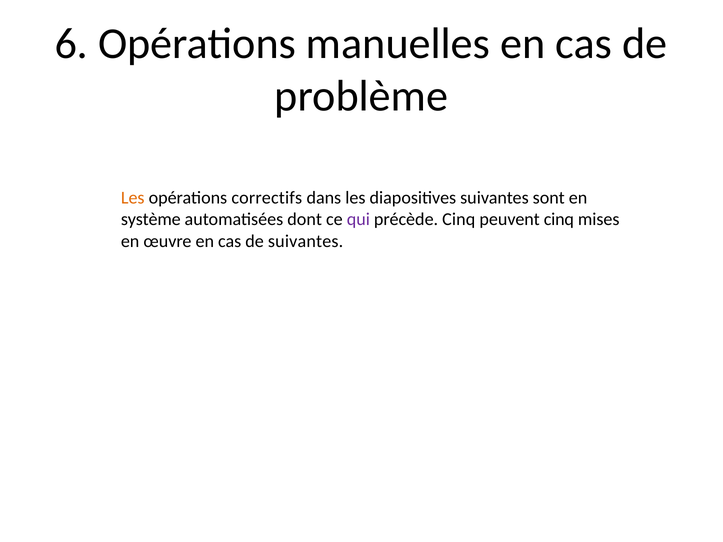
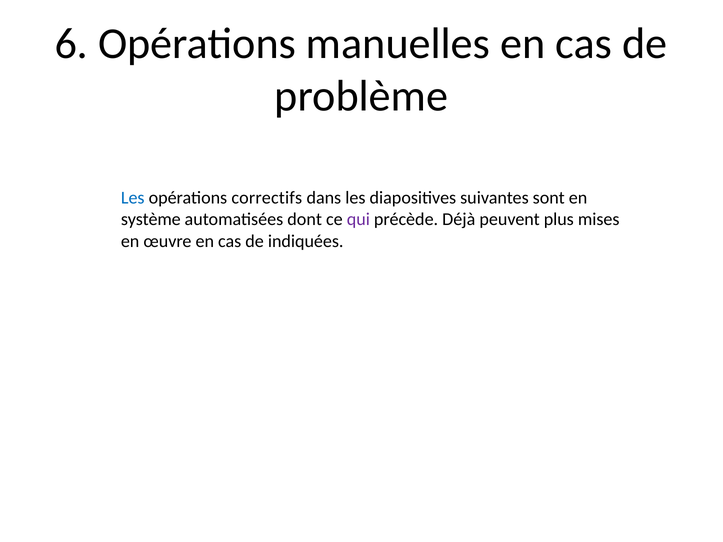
Les colour: orange -> blue (133, 198)
précède Cinq: Cinq -> Déjà (459, 220)
peuvent cinq: cinq -> plus (559, 220)
de suivantes: suivantes -> indiquées (306, 241)
